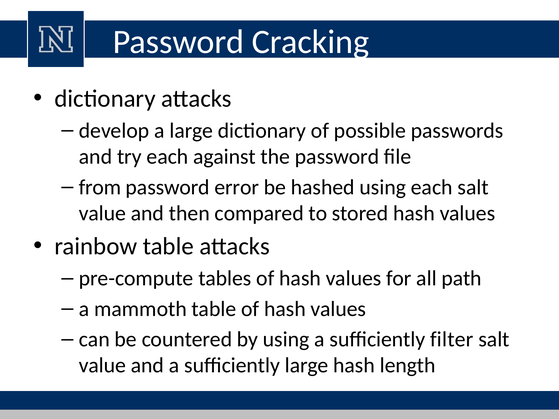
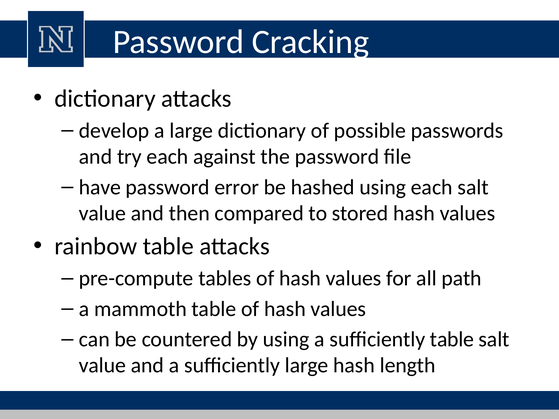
from: from -> have (100, 187)
sufficiently filter: filter -> table (452, 340)
